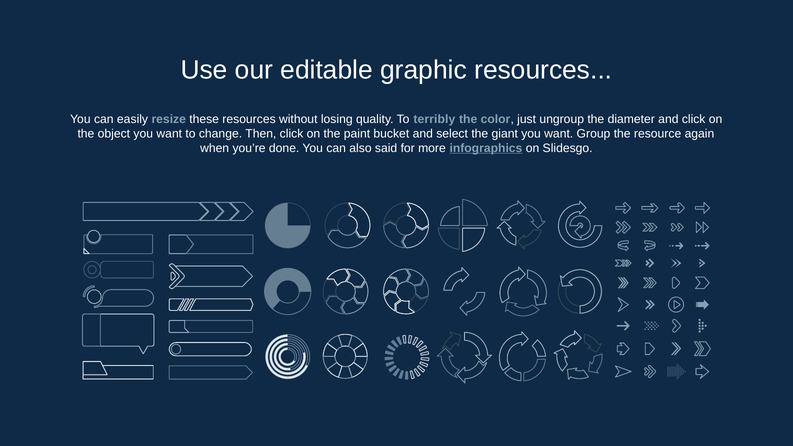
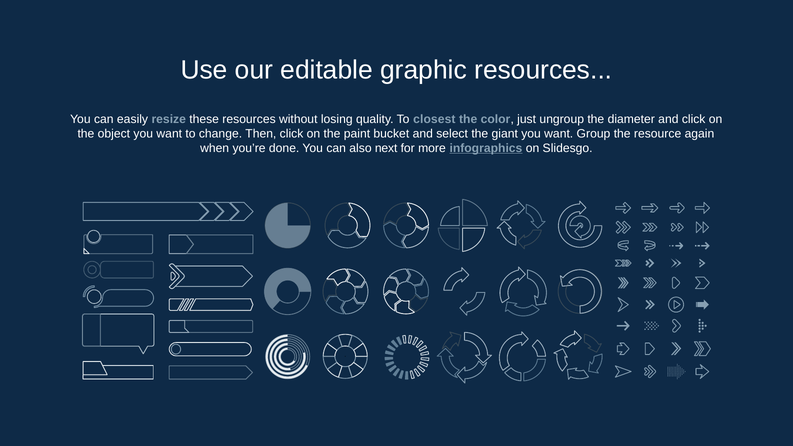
terribly: terribly -> closest (434, 119)
said: said -> next (386, 148)
